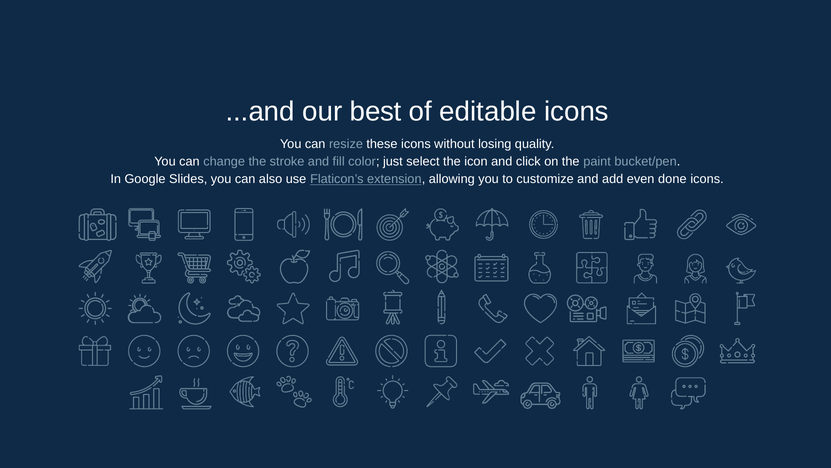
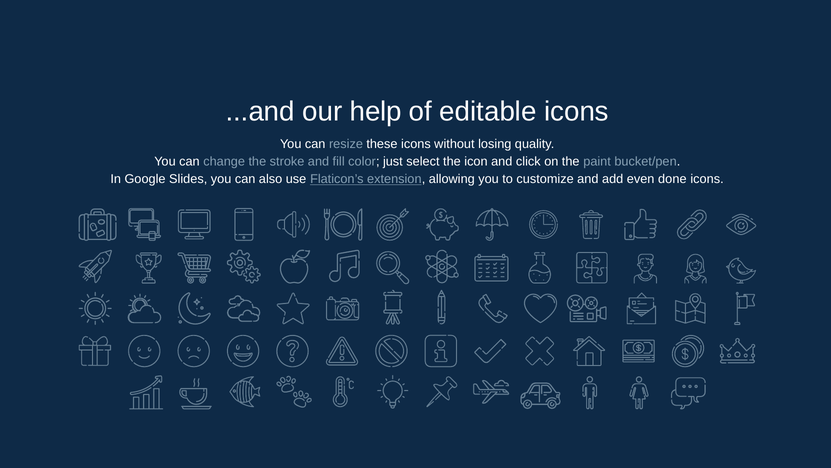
best: best -> help (376, 112)
